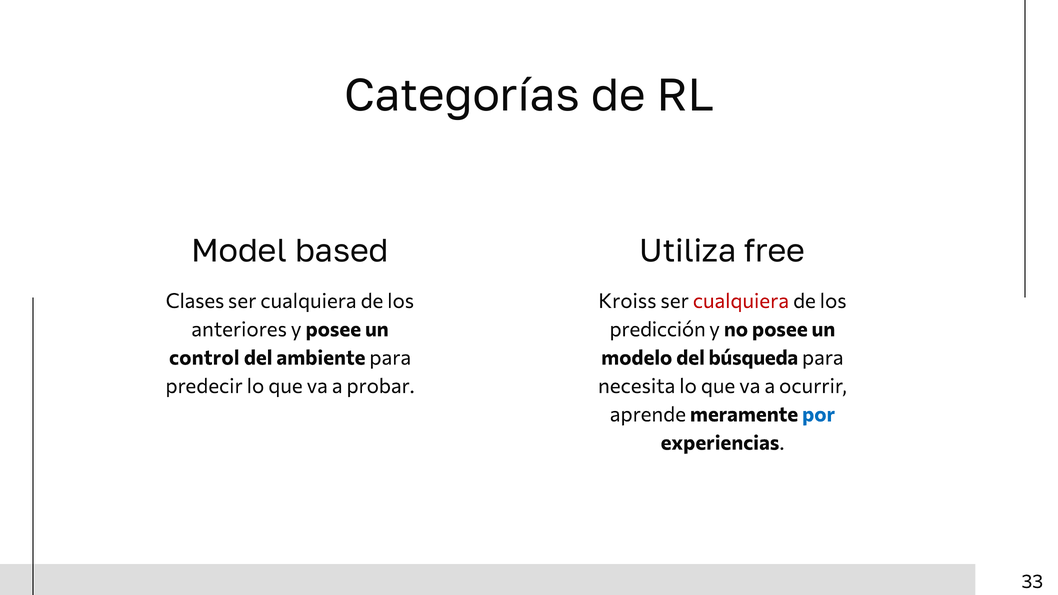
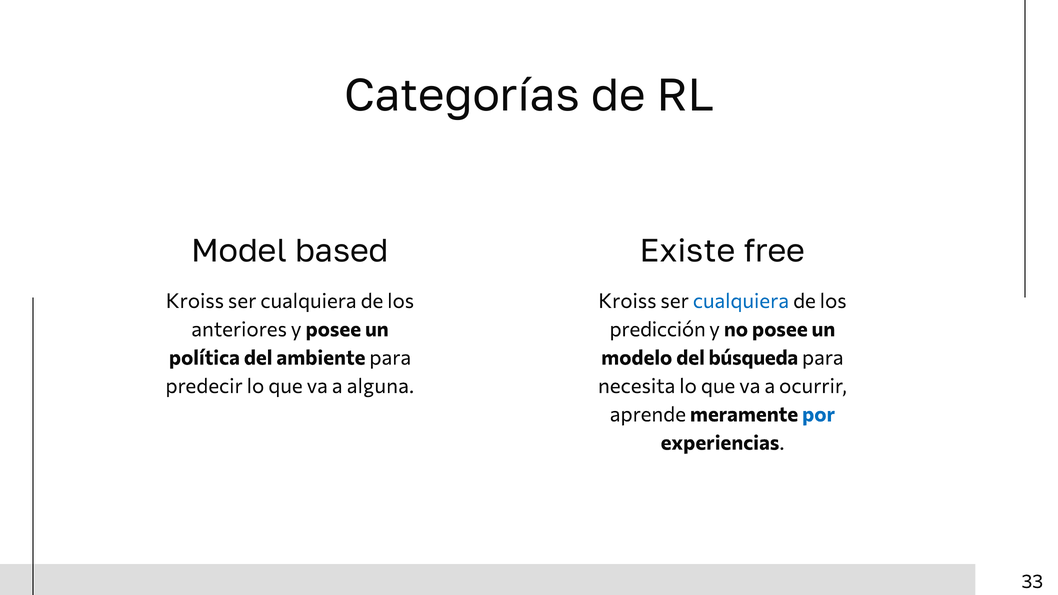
Utiliza: Utiliza -> Existe (688, 251)
Clases: Clases -> Kroiss (195, 301)
cualquiera colour: red -> blue (741, 301)
control: control -> política (204, 358)
probar: probar -> alguna (380, 386)
